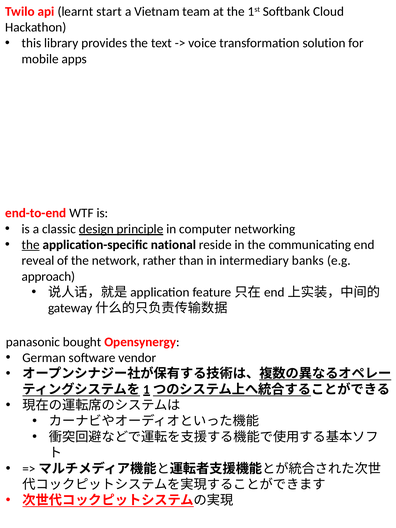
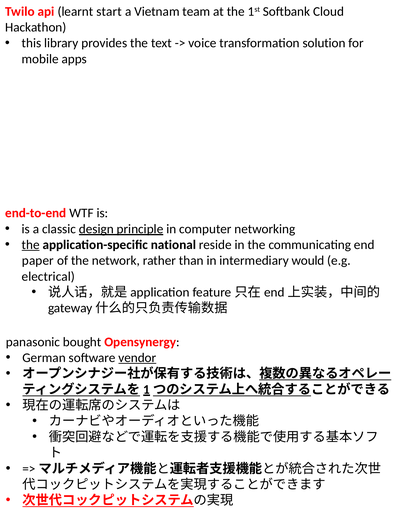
reveal: reveal -> paper (38, 261)
banks: banks -> would (308, 261)
approach: approach -> electrical (48, 276)
vendor underline: none -> present (137, 358)
